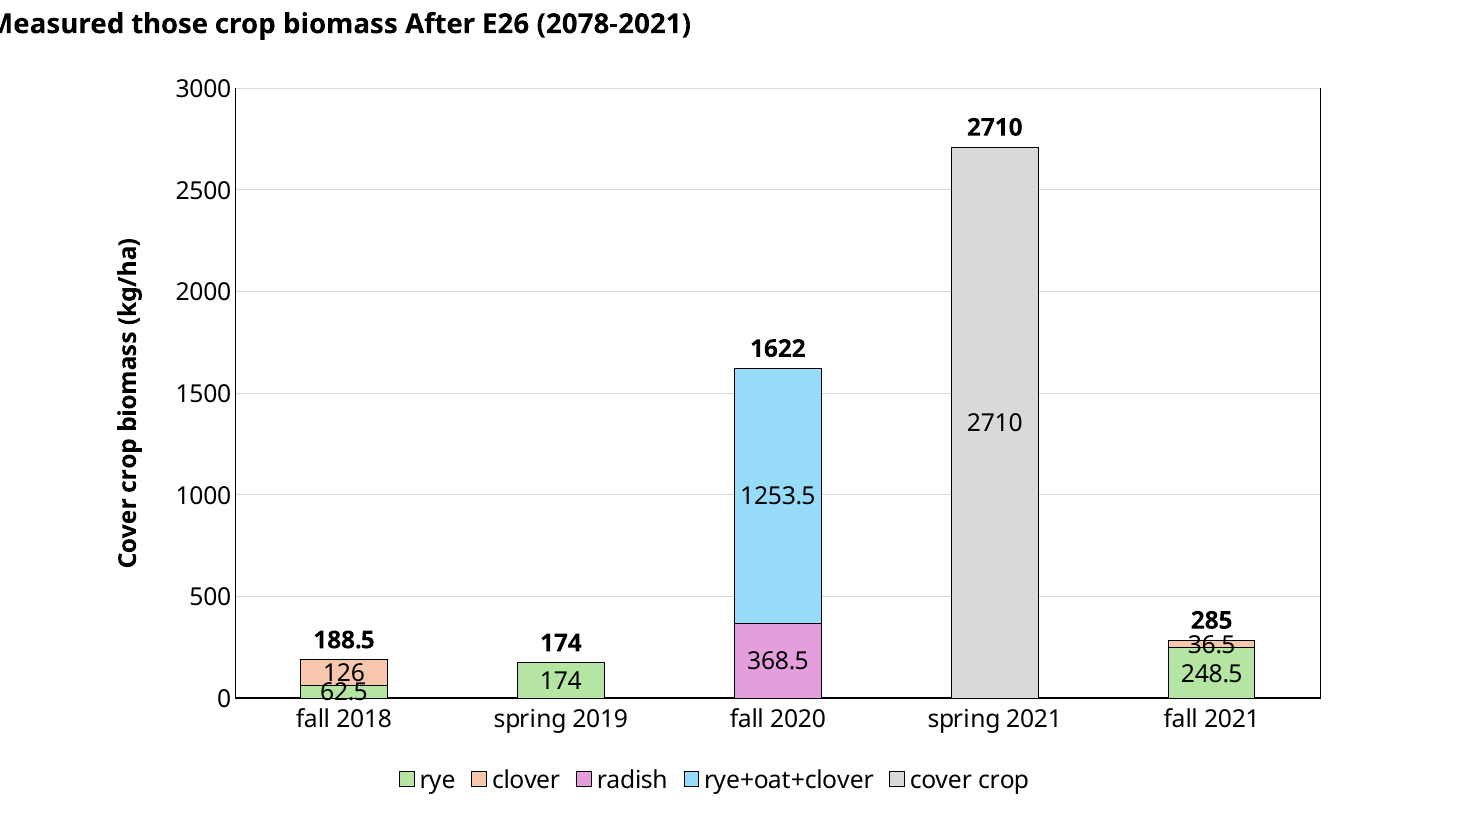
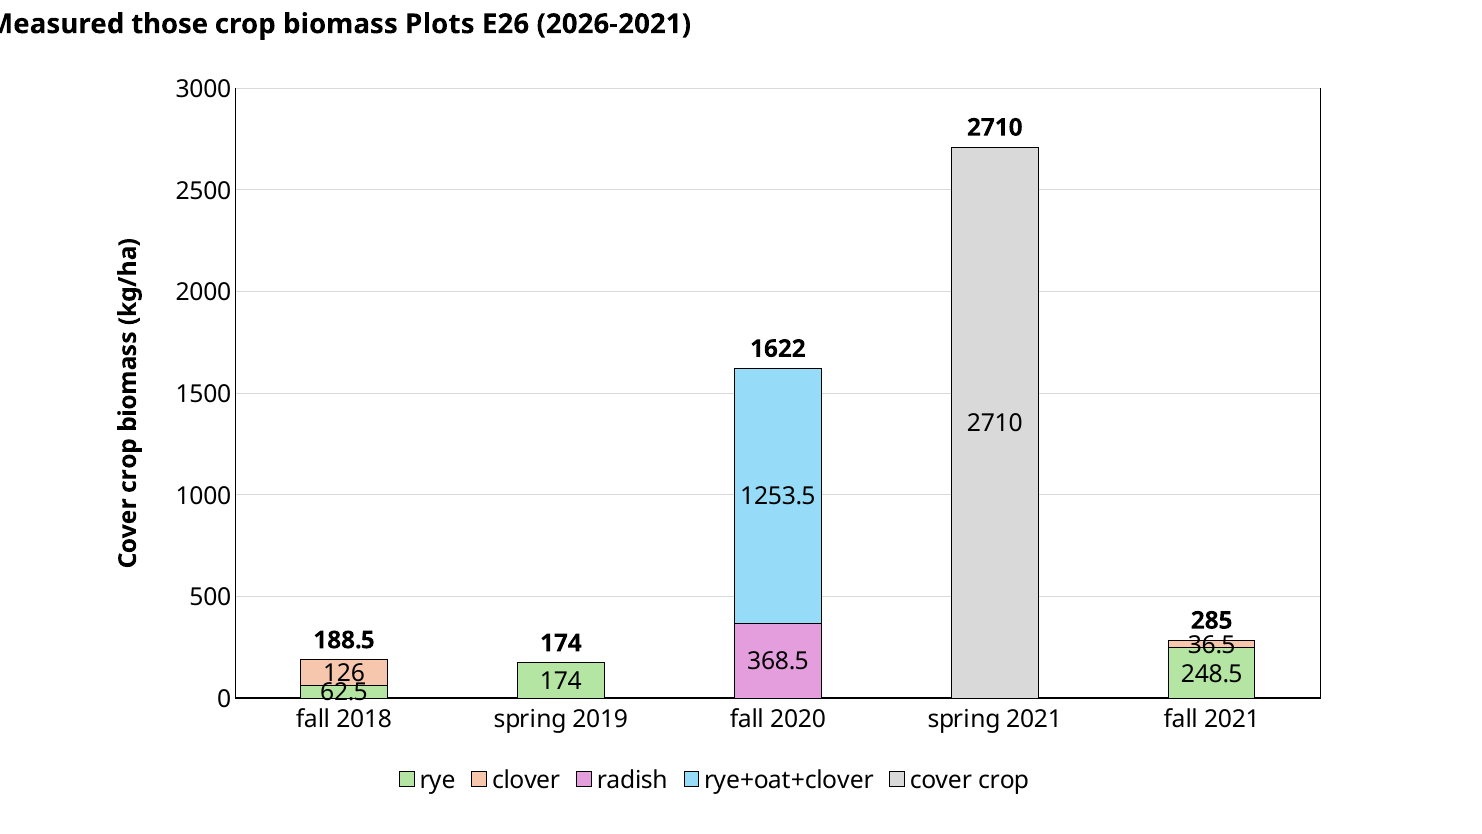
After: After -> Plots (440, 24)
2078-2021: 2078-2021 -> 2026-2021 (614, 24)
